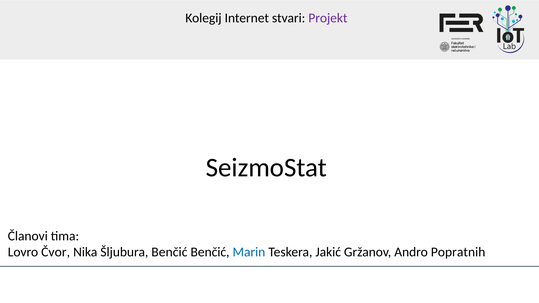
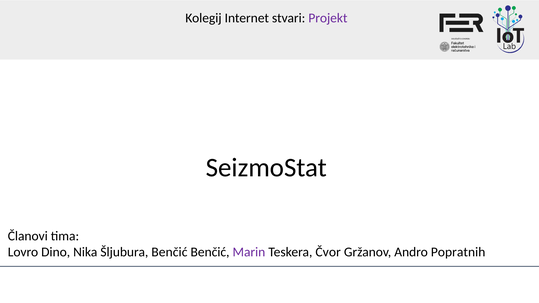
Čvor: Čvor -> Dino (56, 252)
Marin colour: blue -> purple (249, 252)
Jakić: Jakić -> Čvor (328, 252)
